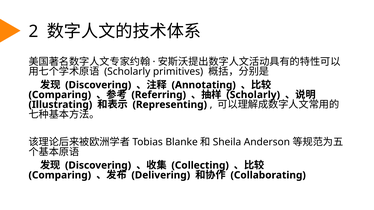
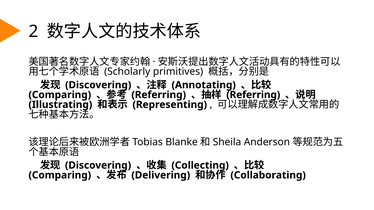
Scholarly: Scholarly -> Referring (253, 95)
